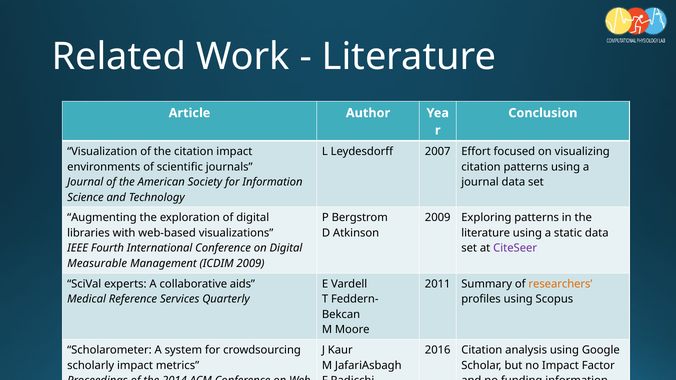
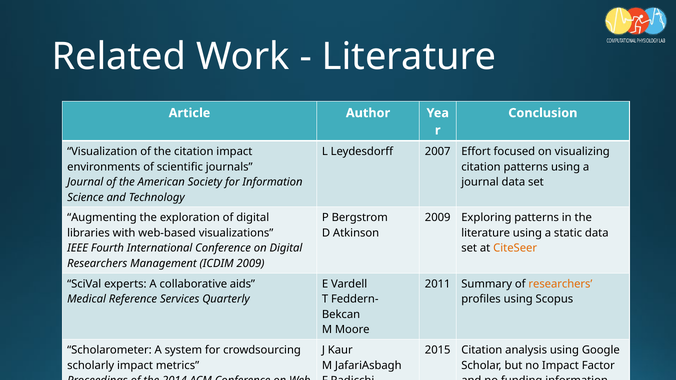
CiteSeer colour: purple -> orange (515, 248)
Measurable: Measurable -> Researchers (97, 264)
2016: 2016 -> 2015 (438, 350)
